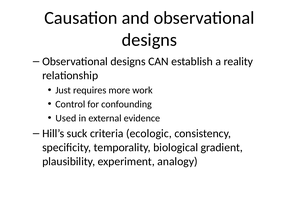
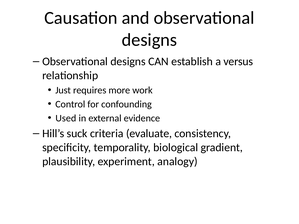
reality: reality -> versus (238, 62)
ecologic: ecologic -> evaluate (149, 134)
